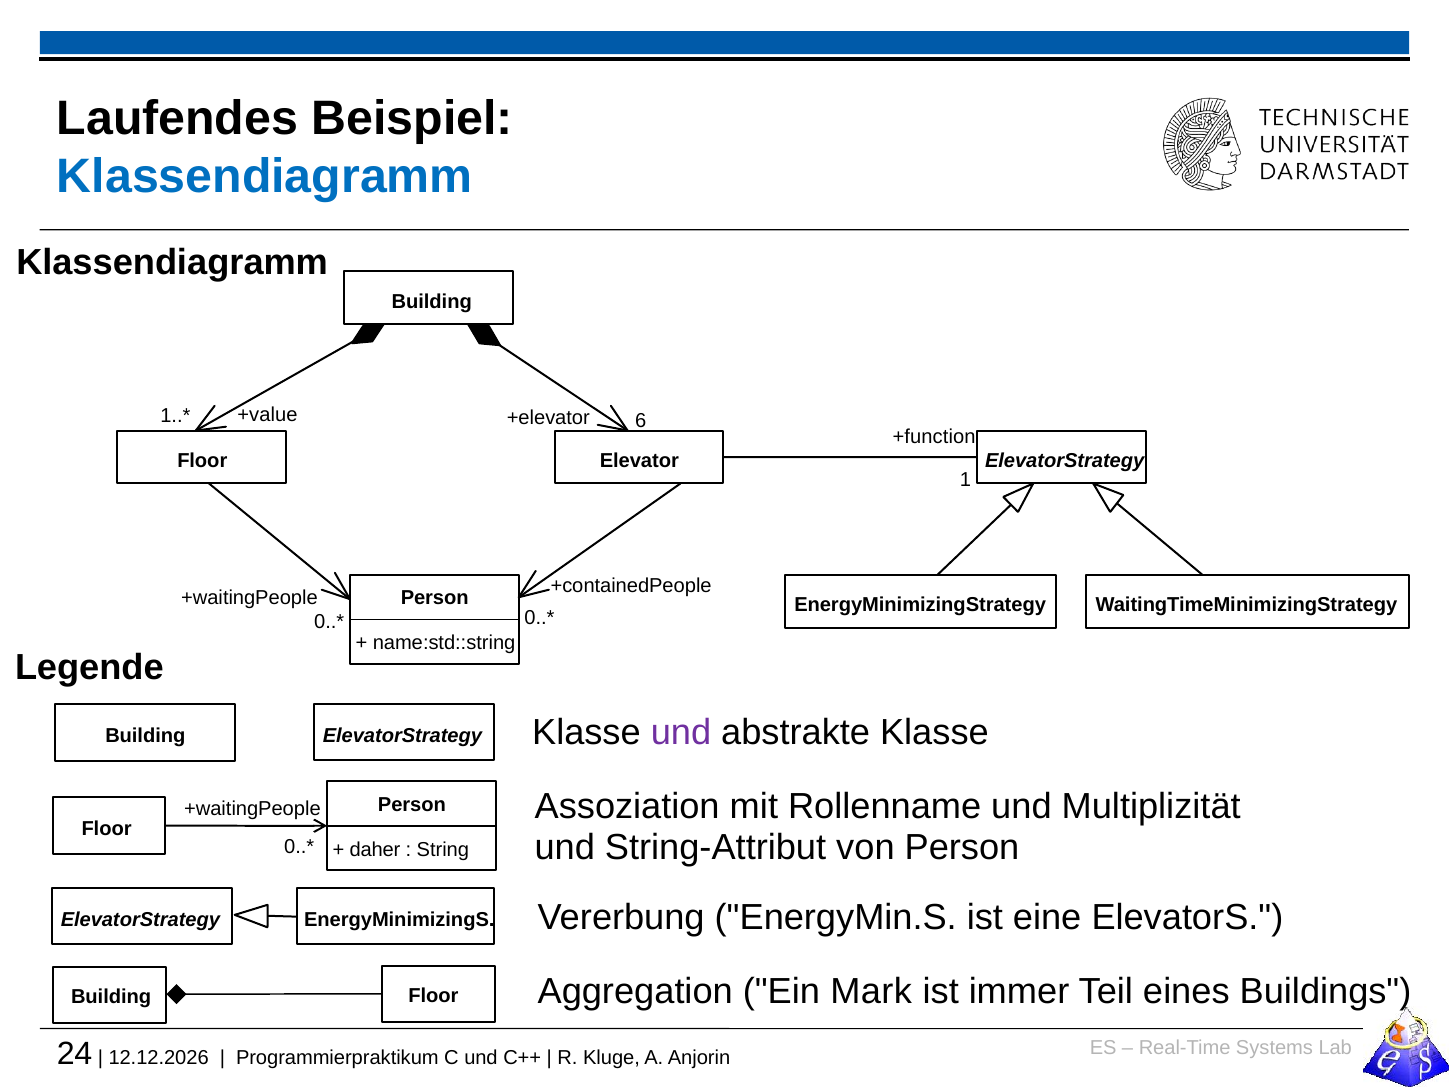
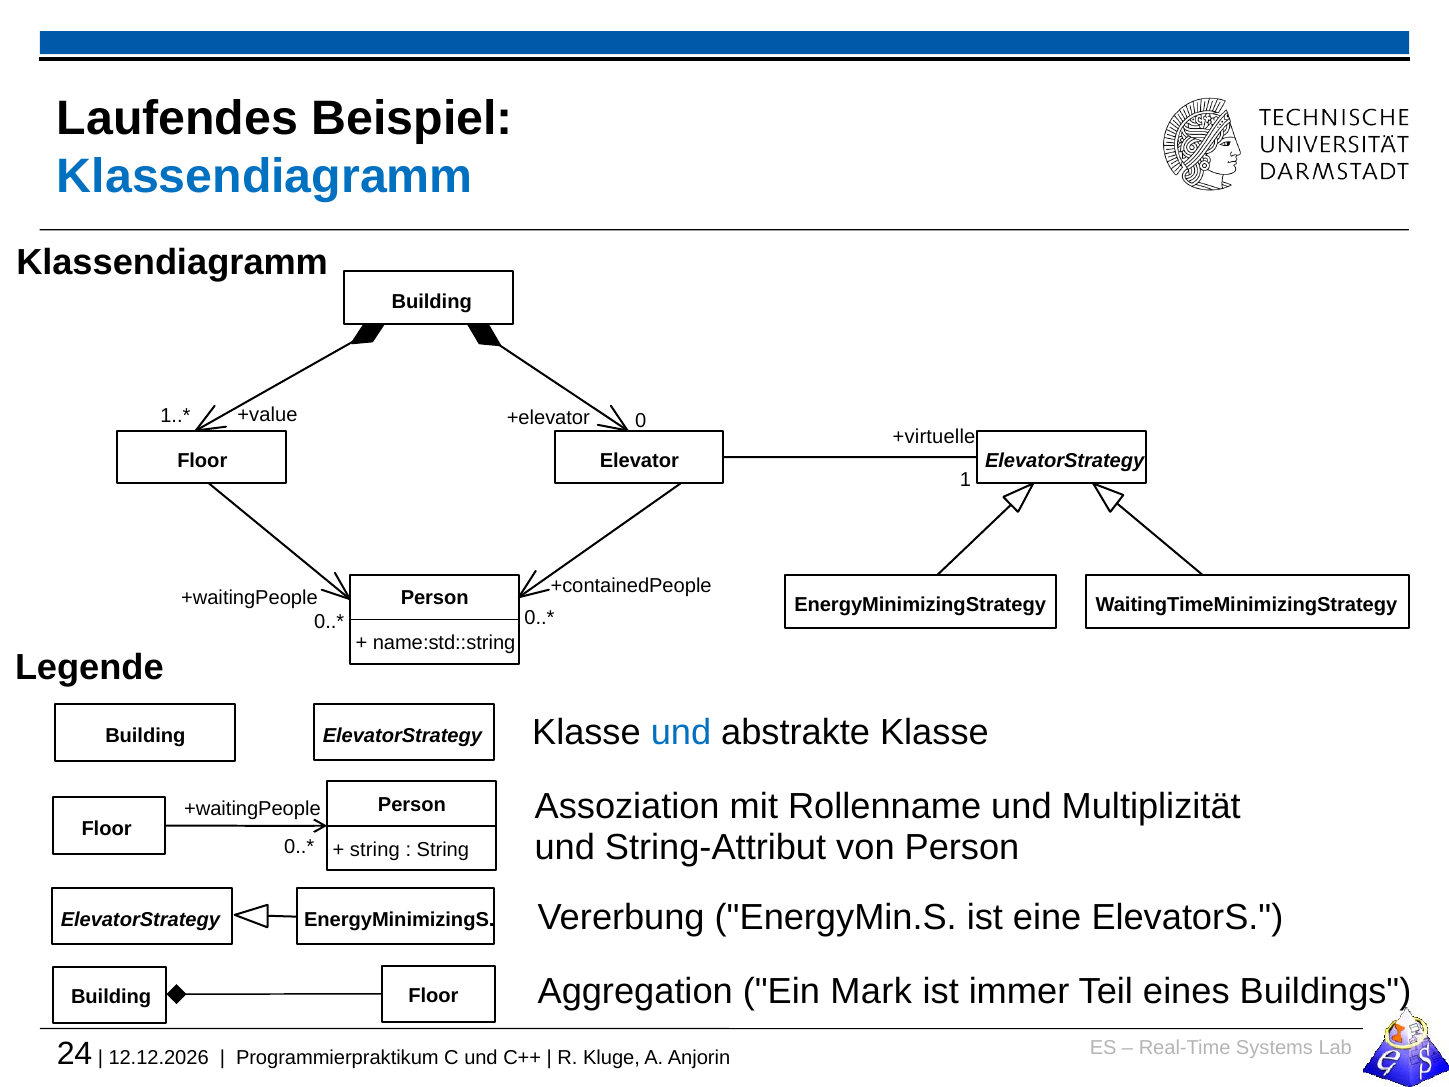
6: 6 -> 0 (641, 421)
+function: +function -> +virtuelle (934, 436)
und colour: purple -> blue (681, 732)
daher: daher -> string (375, 849)
